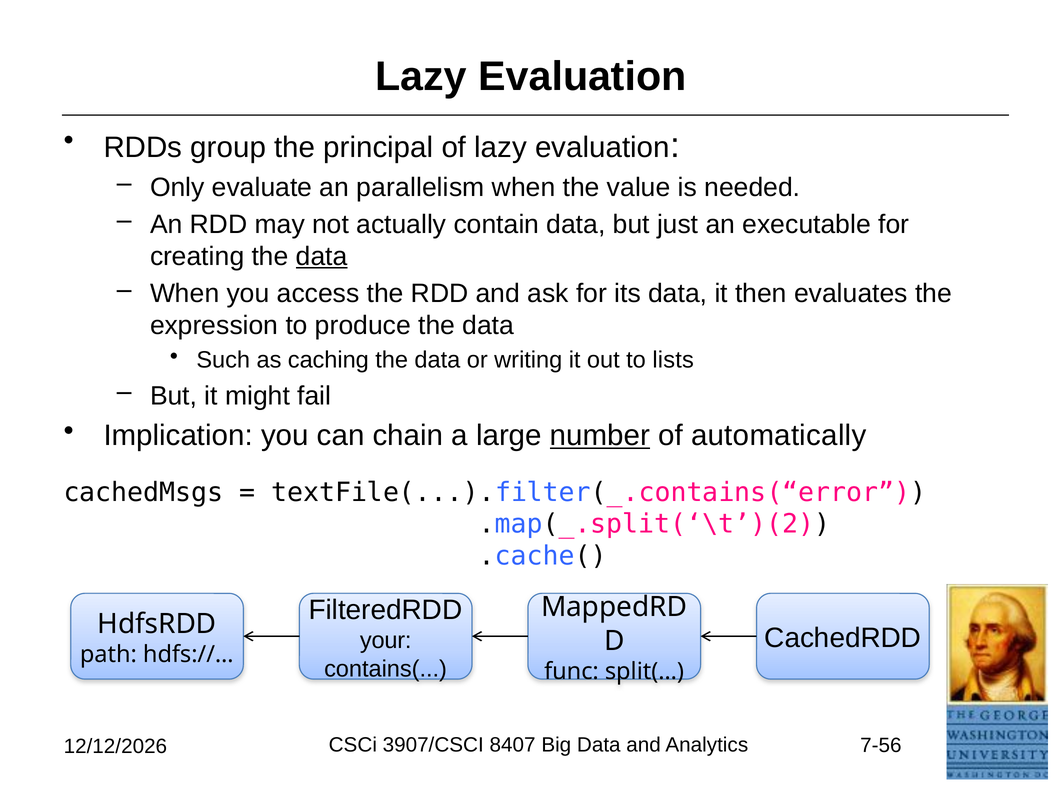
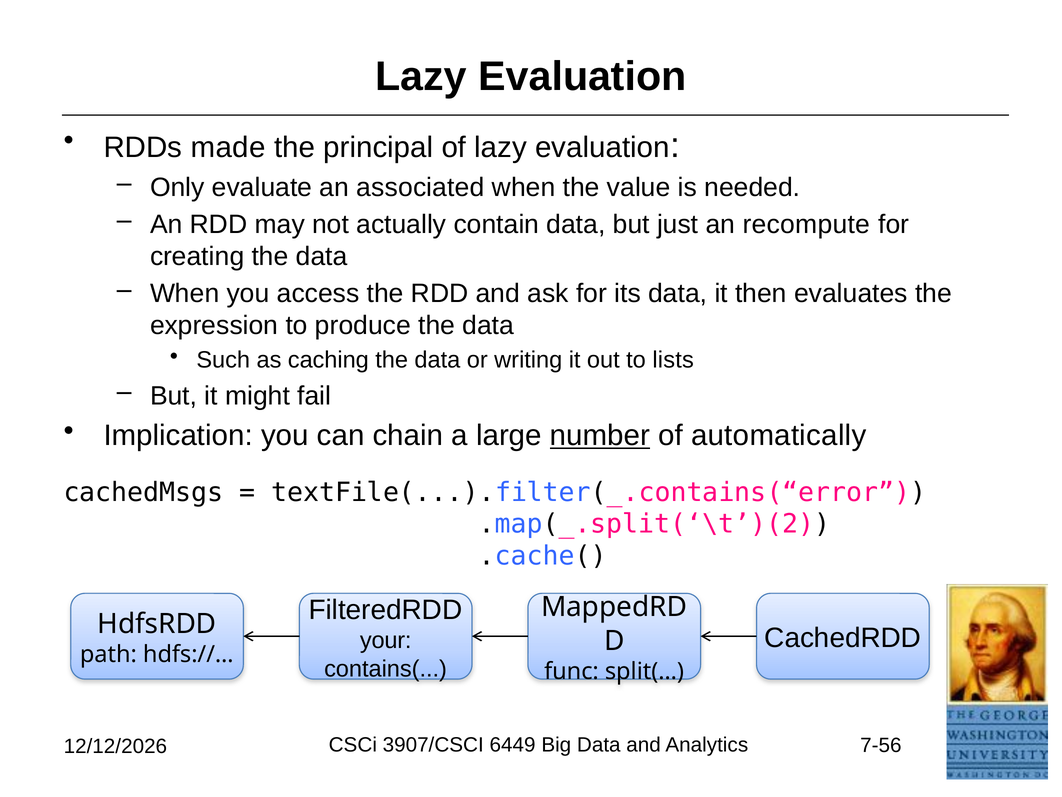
group: group -> made (228, 147)
parallelism: parallelism -> associated (420, 187)
executable: executable -> recompute (806, 224)
data underline: present -> none (322, 256)
8407: 8407 -> 6449 (513, 744)
